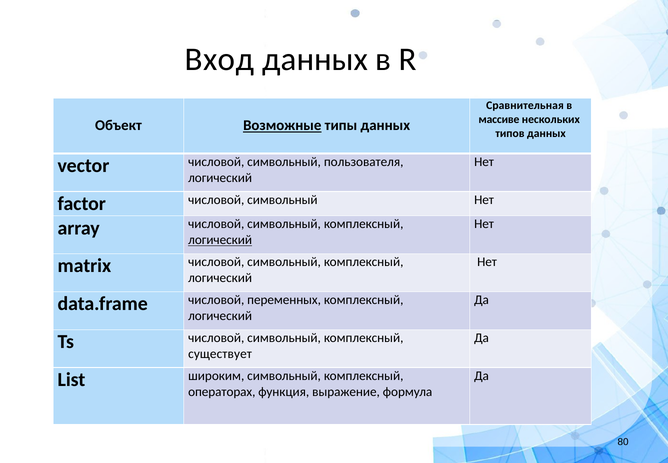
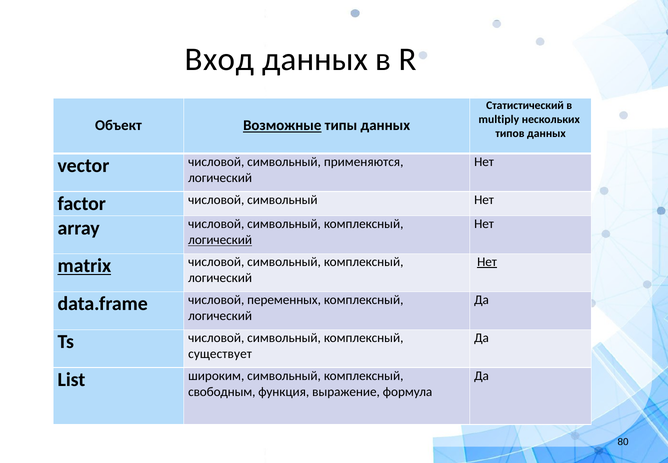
Сравнительная: Сравнительная -> Статистический (525, 105)
массиве: массиве -> multiply (499, 119)
пользователя: пользователя -> применяются (364, 162)
Нет underline: none -> present (487, 262)
matrix underline: none -> present (84, 266)
операторах: операторах -> свободным (222, 392)
